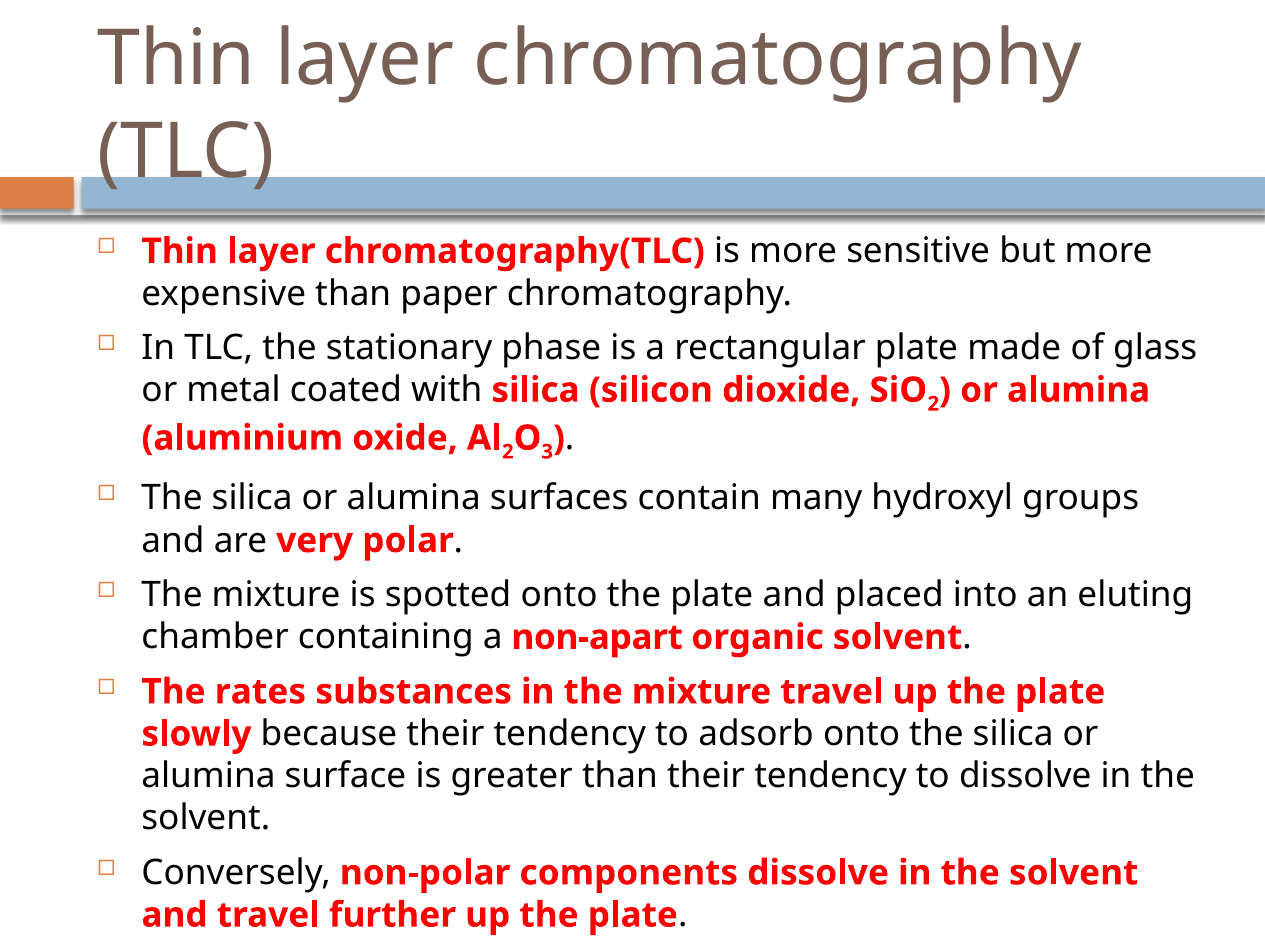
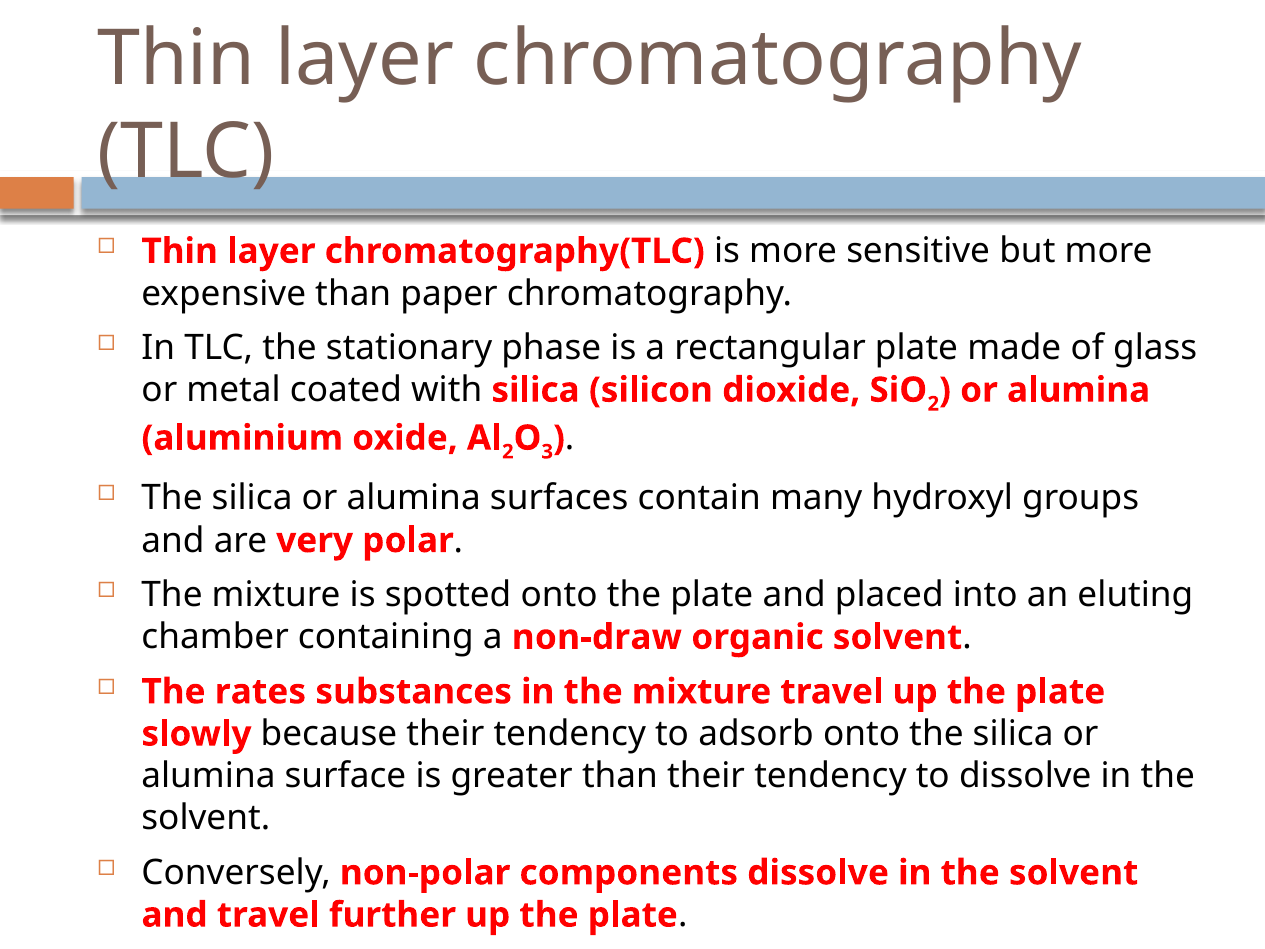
non-apart: non-apart -> non-draw (597, 637)
